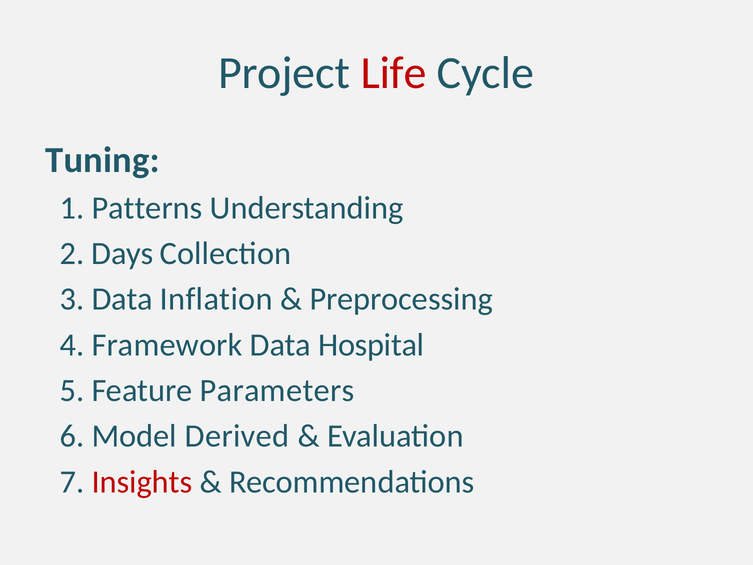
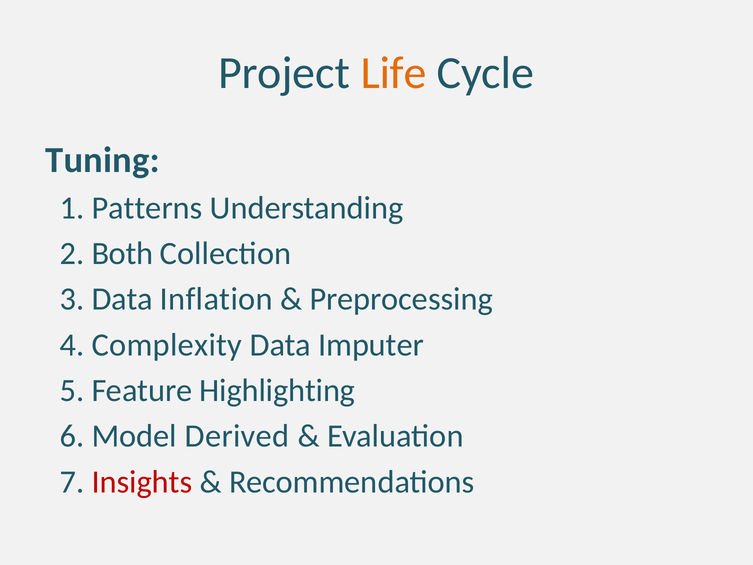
Life colour: red -> orange (394, 73)
Days: Days -> Both (122, 254)
Framework: Framework -> Complexity (167, 345)
Hospital: Hospital -> Imputer (371, 345)
Parameters: Parameters -> Highlighting (277, 390)
